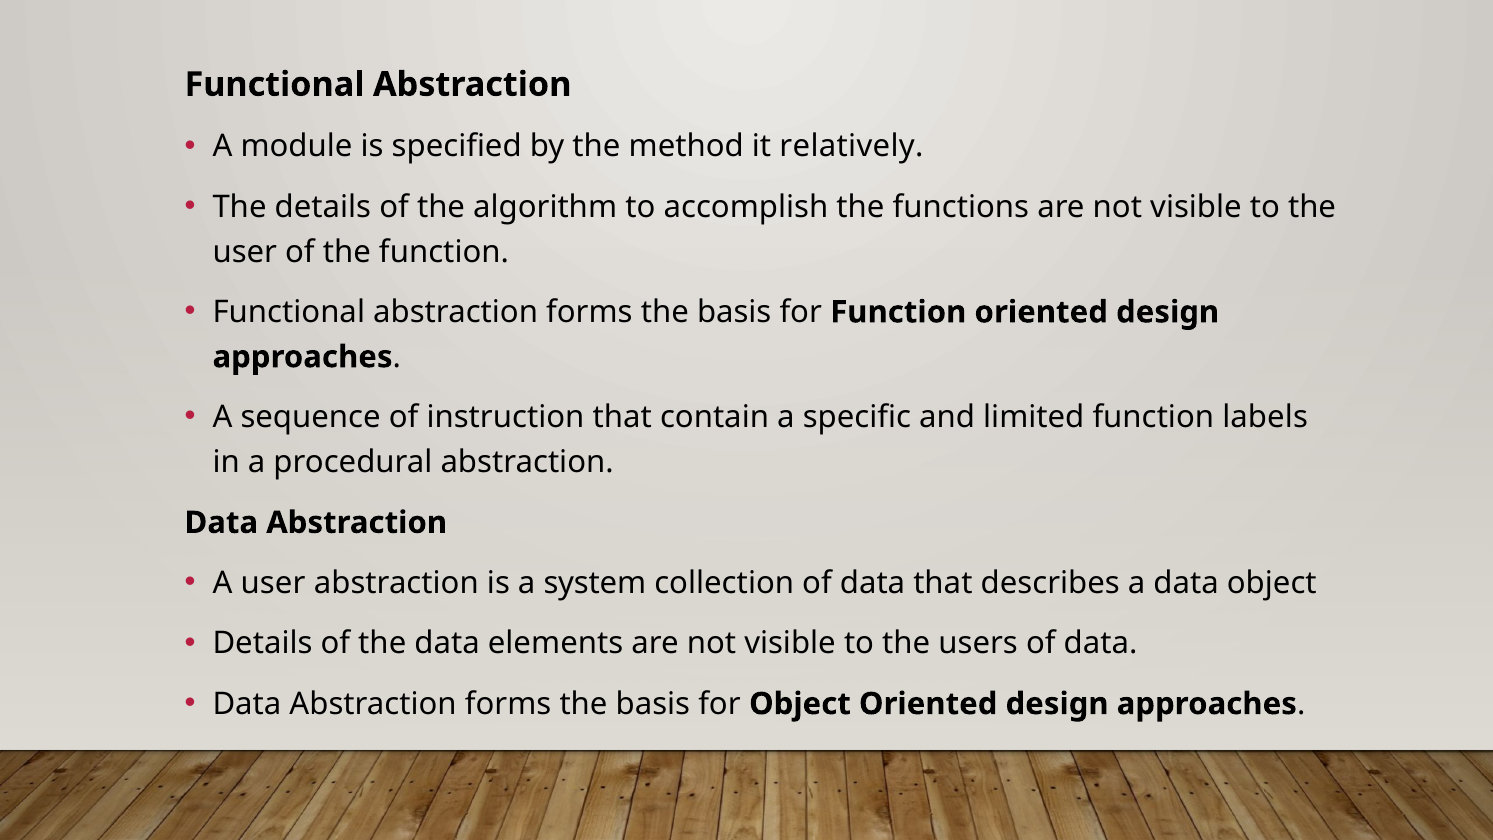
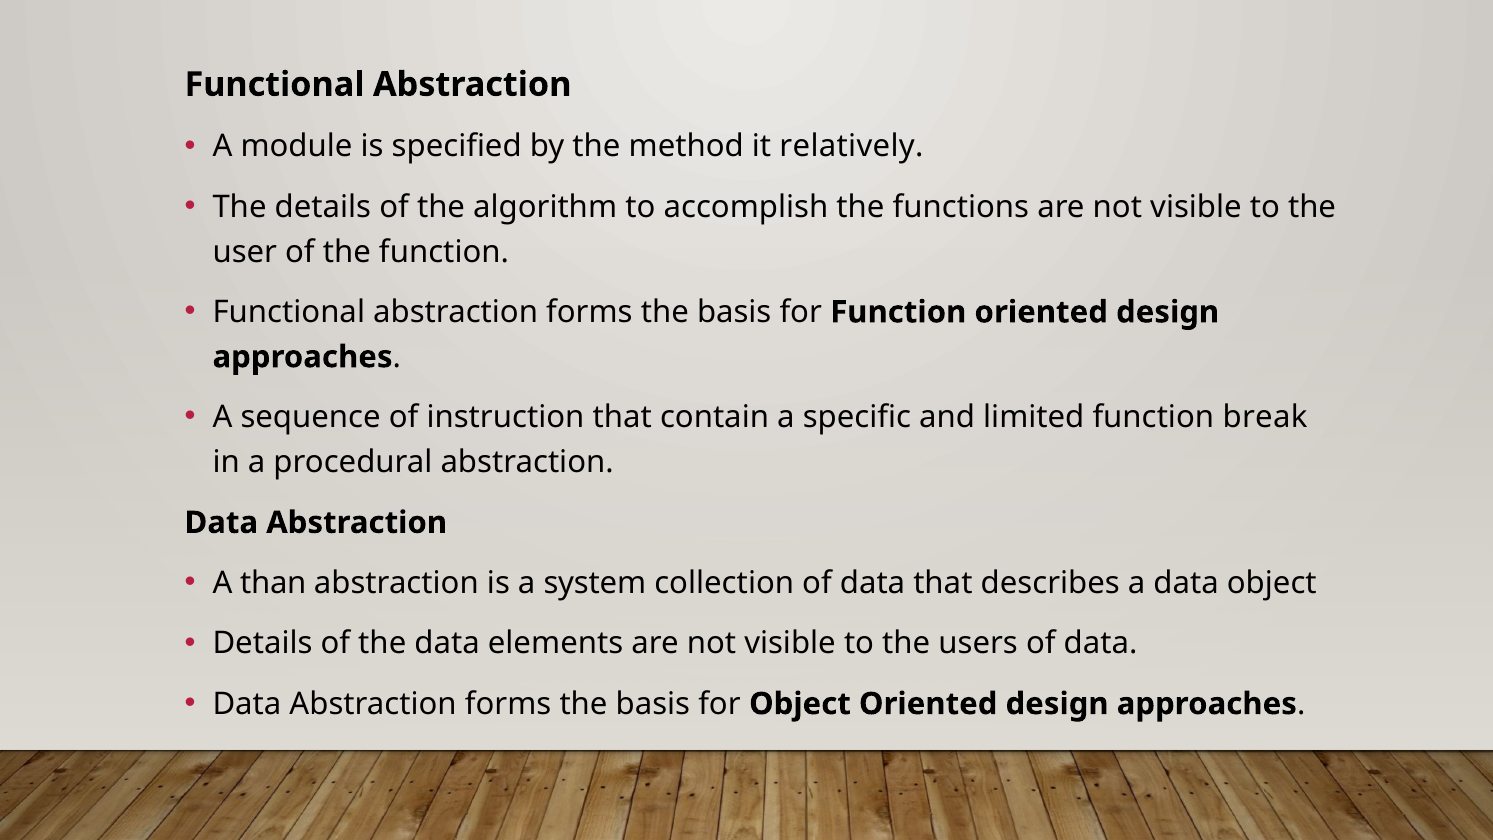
labels: labels -> break (1265, 417)
A user: user -> than (273, 583)
